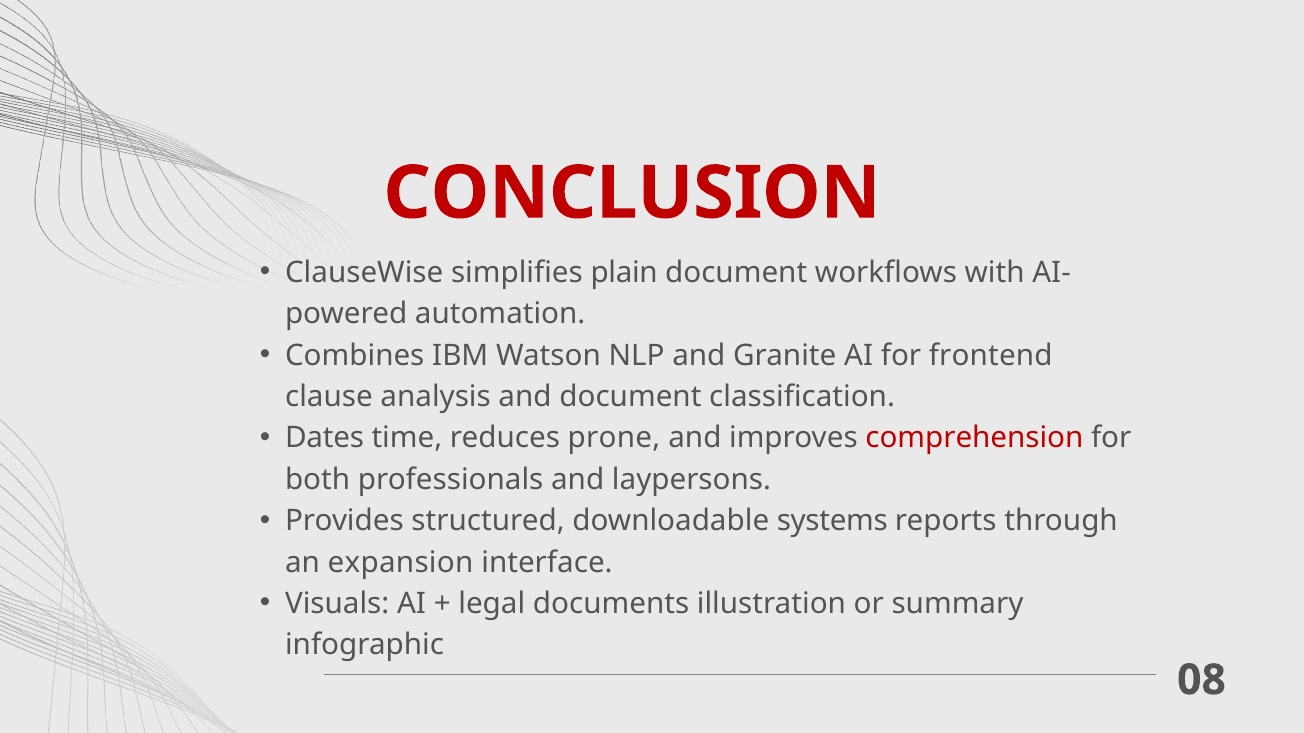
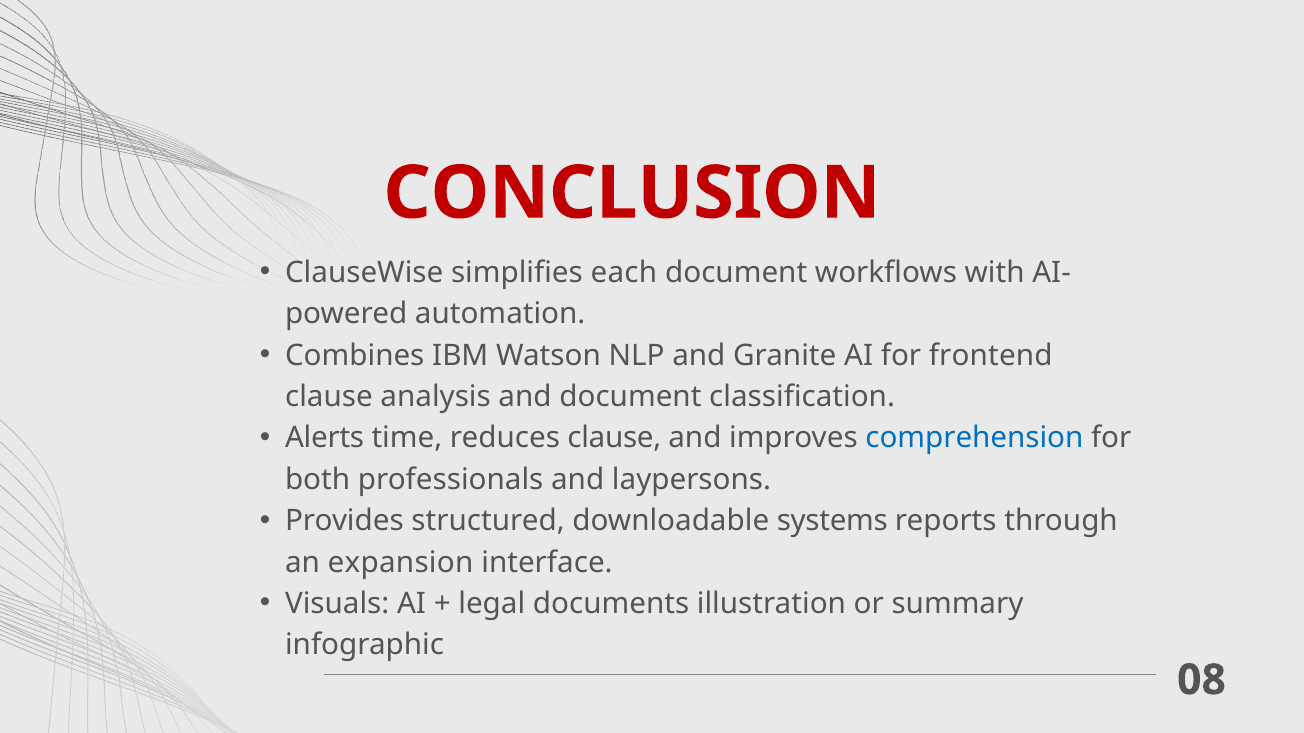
plain: plain -> each (624, 273)
Dates: Dates -> Alerts (325, 438)
reduces prone: prone -> clause (614, 438)
comprehension colour: red -> blue (974, 438)
